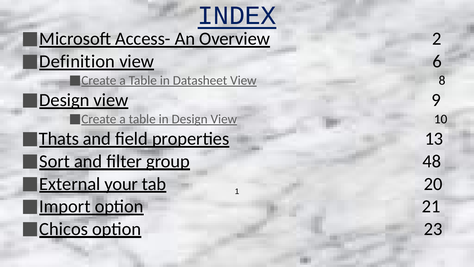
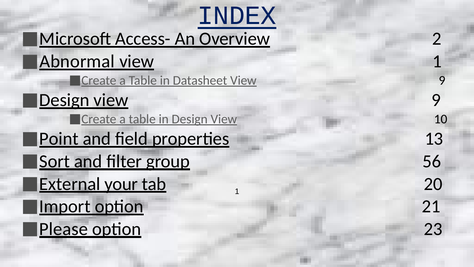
Definition: Definition -> Abnormal (77, 61)
view 6: 6 -> 1 (437, 61)
Datasheet View 8: 8 -> 9 (442, 80)
Thats: Thats -> Point (59, 139)
48: 48 -> 56 (432, 161)
Chicos: Chicos -> Please (64, 229)
